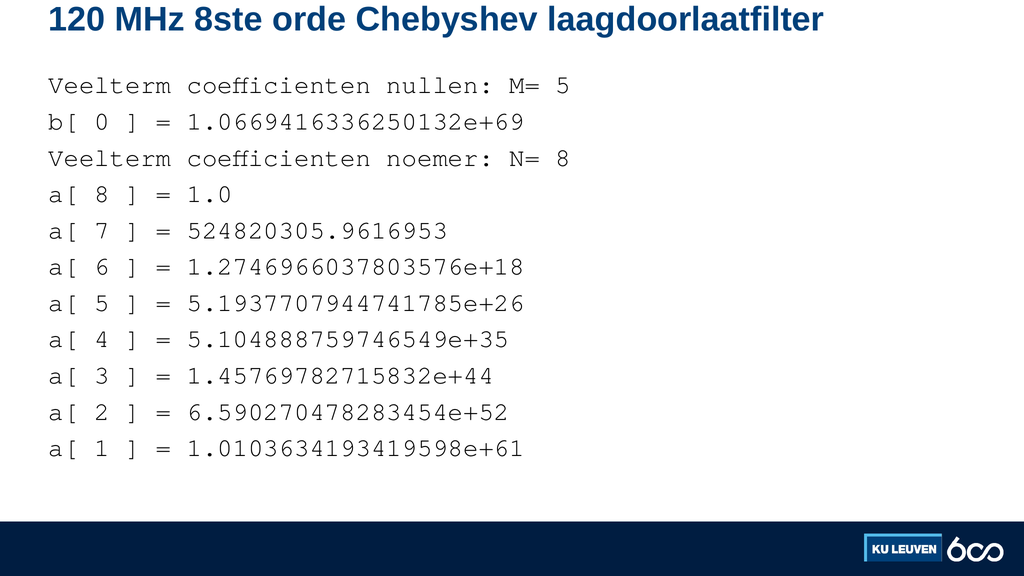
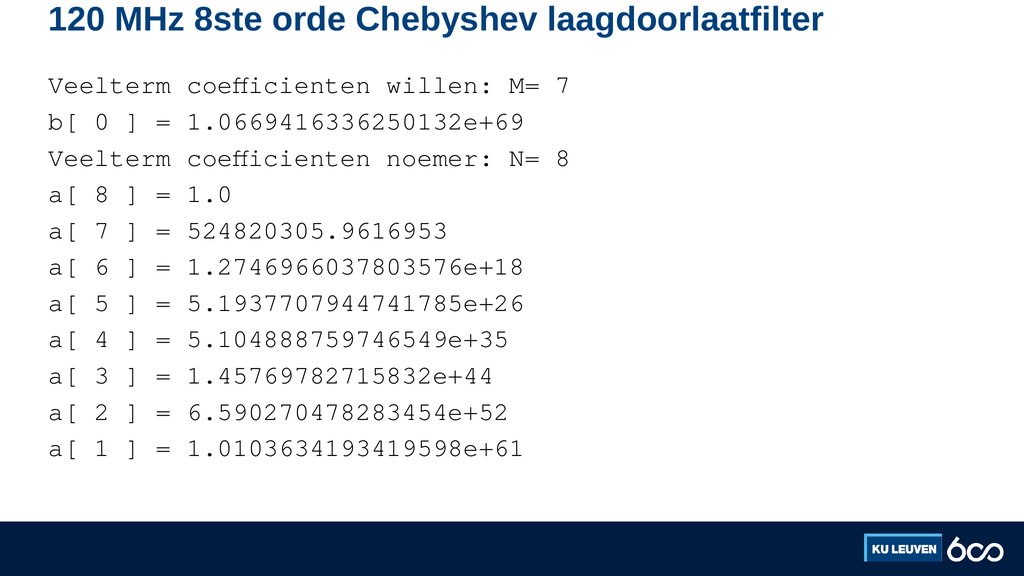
nullen: nullen -> willen (440, 85)
M= 5: 5 -> 7 (563, 85)
